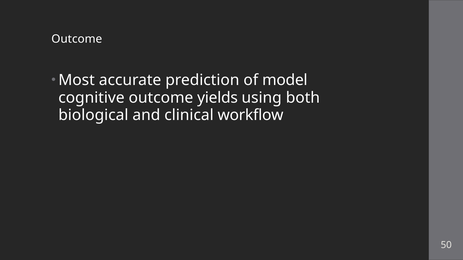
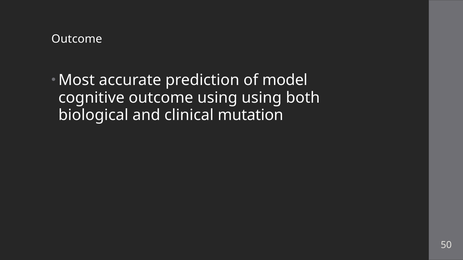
outcome yields: yields -> using (217, 98)
workflow: workflow -> mutation (251, 115)
